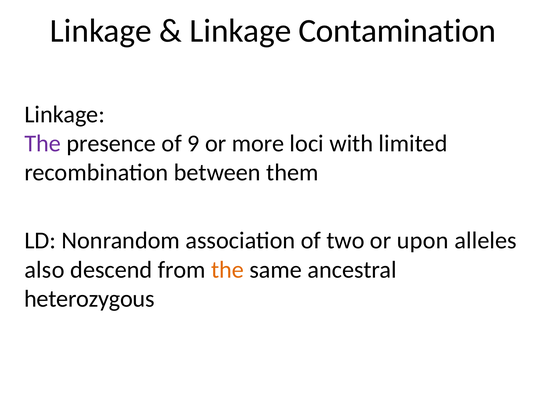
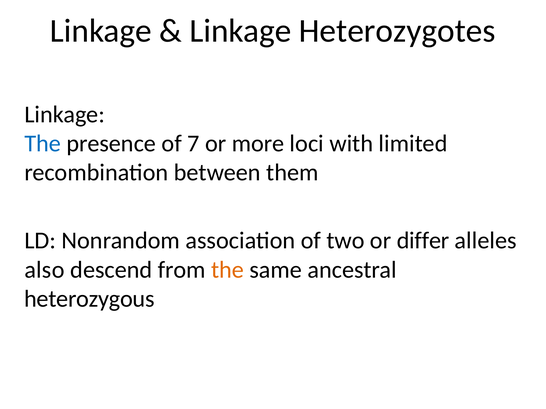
Contamination: Contamination -> Heterozygotes (397, 31)
The colour: purple -> blue (43, 144)
9: 9 -> 7 (193, 144)
upon: upon -> differ (423, 241)
